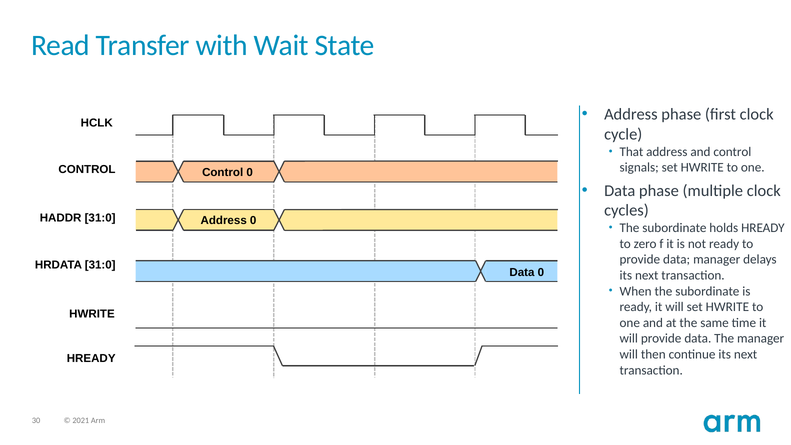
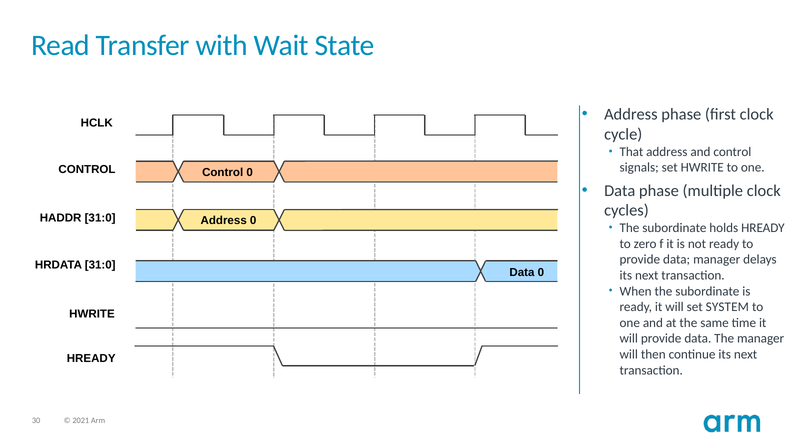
will set HWRITE: HWRITE -> SYSTEM (727, 307)
